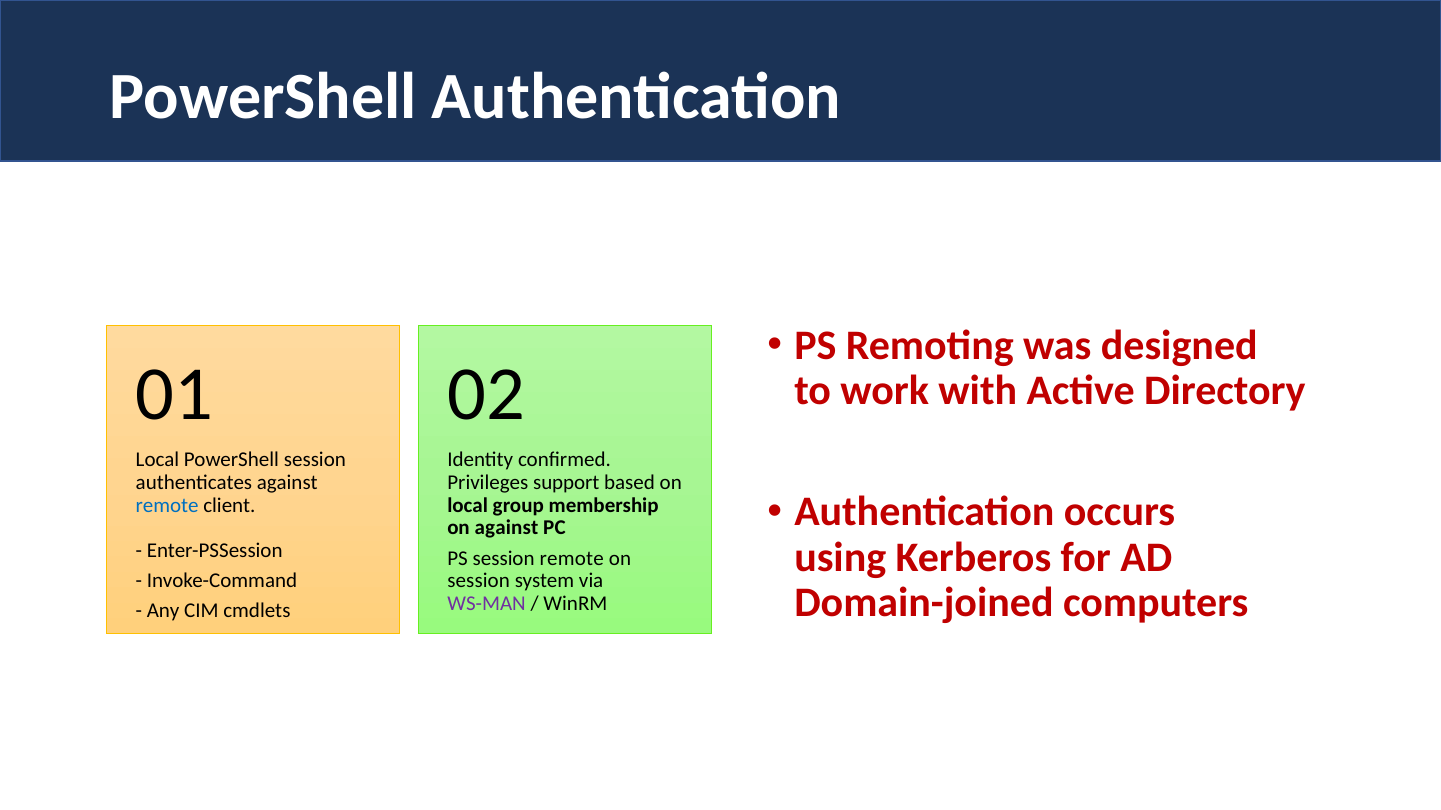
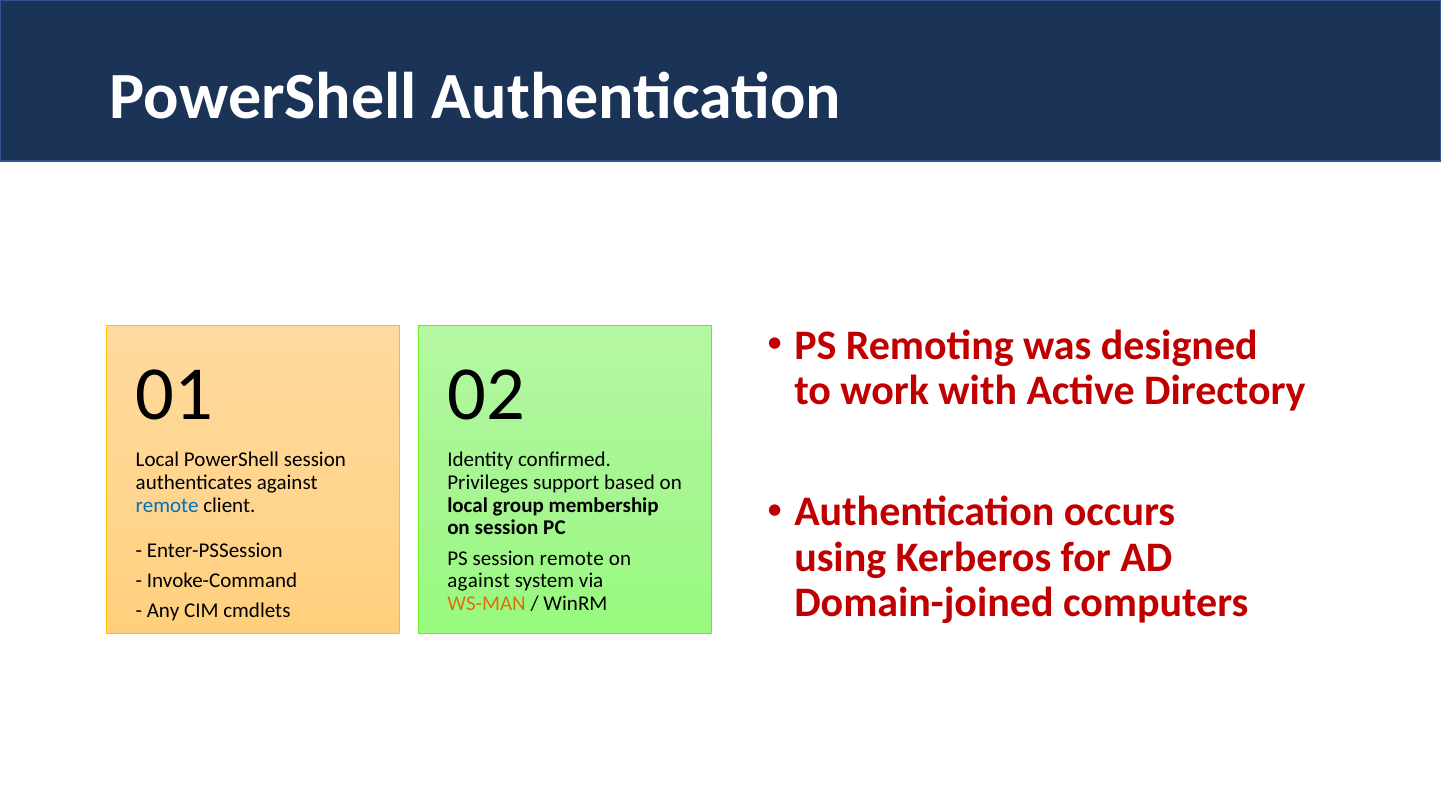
on against: against -> session (507, 528)
session: session -> against (479, 581)
WS-MAN colour: purple -> orange (487, 604)
